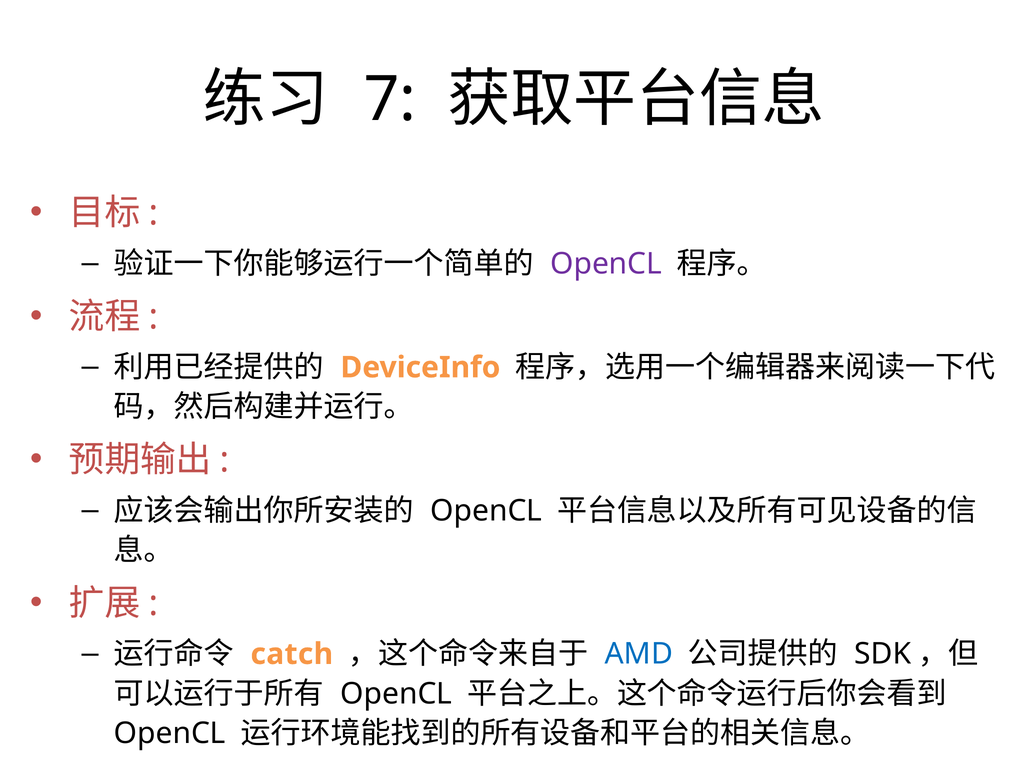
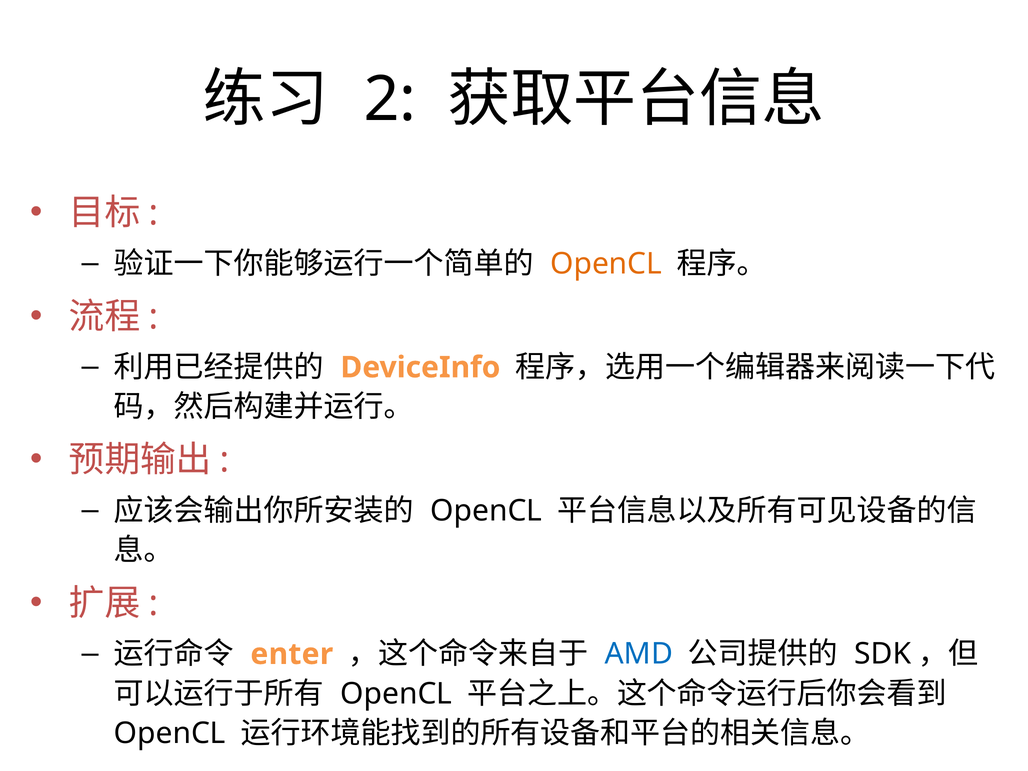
7: 7 -> 2 (390, 100)
OpenCL colour: purple -> orange (606, 264)
catch: catch -> enter (292, 654)
